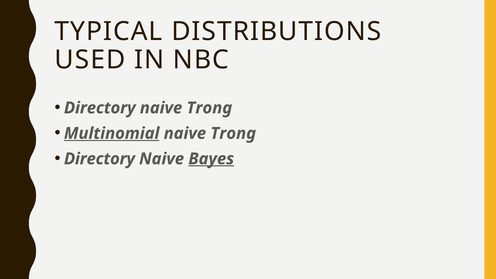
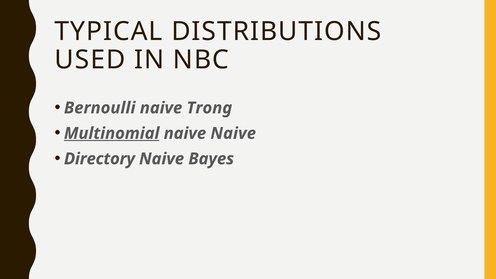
Directory: Directory -> Bernoulli (100, 108)
Trong: Trong -> Naive (233, 133)
Bayes underline: present -> none (211, 159)
